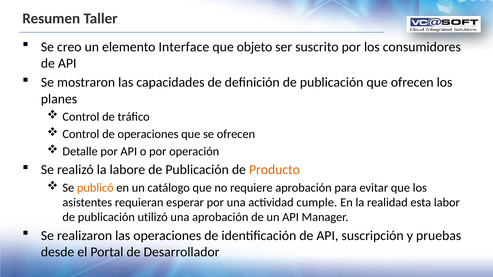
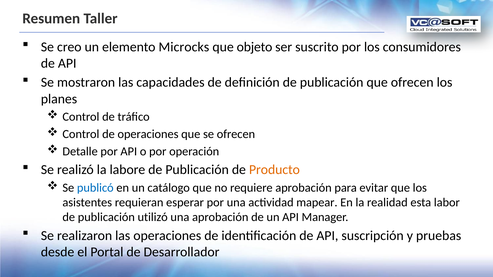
Interface: Interface -> Microcks (184, 47)
publicó colour: orange -> blue (95, 188)
cumple: cumple -> mapear (317, 203)
